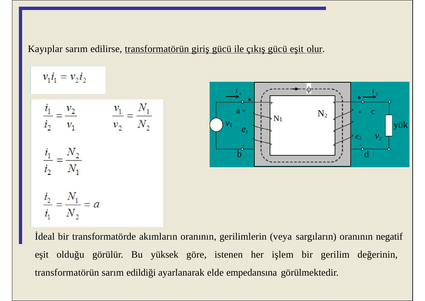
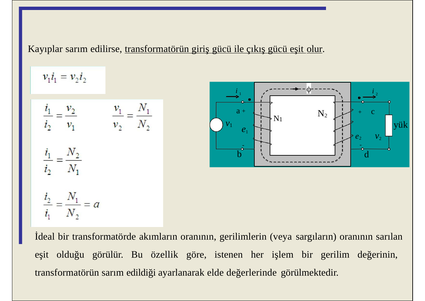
negatif: negatif -> sarılan (389, 236)
yüksek: yüksek -> özellik (165, 254)
empedansına: empedansına -> değerlerinde (252, 272)
